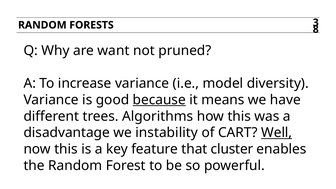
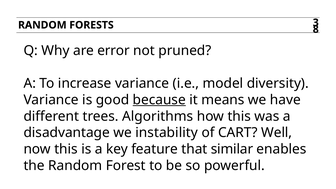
want: want -> error (114, 50)
Well underline: present -> none (277, 132)
cluster: cluster -> similar (232, 149)
